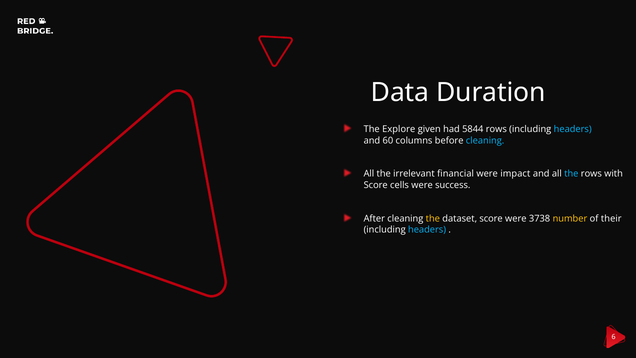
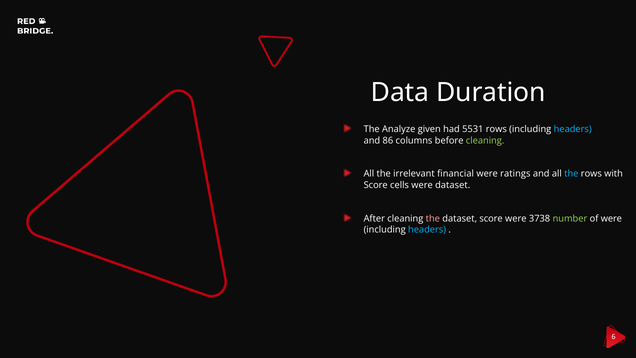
Explore: Explore -> Analyze (399, 129)
5844: 5844 -> 5531 (473, 129)
60: 60 -> 86 (388, 140)
cleaning colour: light blue -> light green (485, 140)
impact: impact -> ratings (515, 174)
were success: success -> dataset (453, 185)
the colour: yellow -> pink (433, 218)
number colour: yellow -> light green (570, 218)
of their: their -> were (611, 218)
